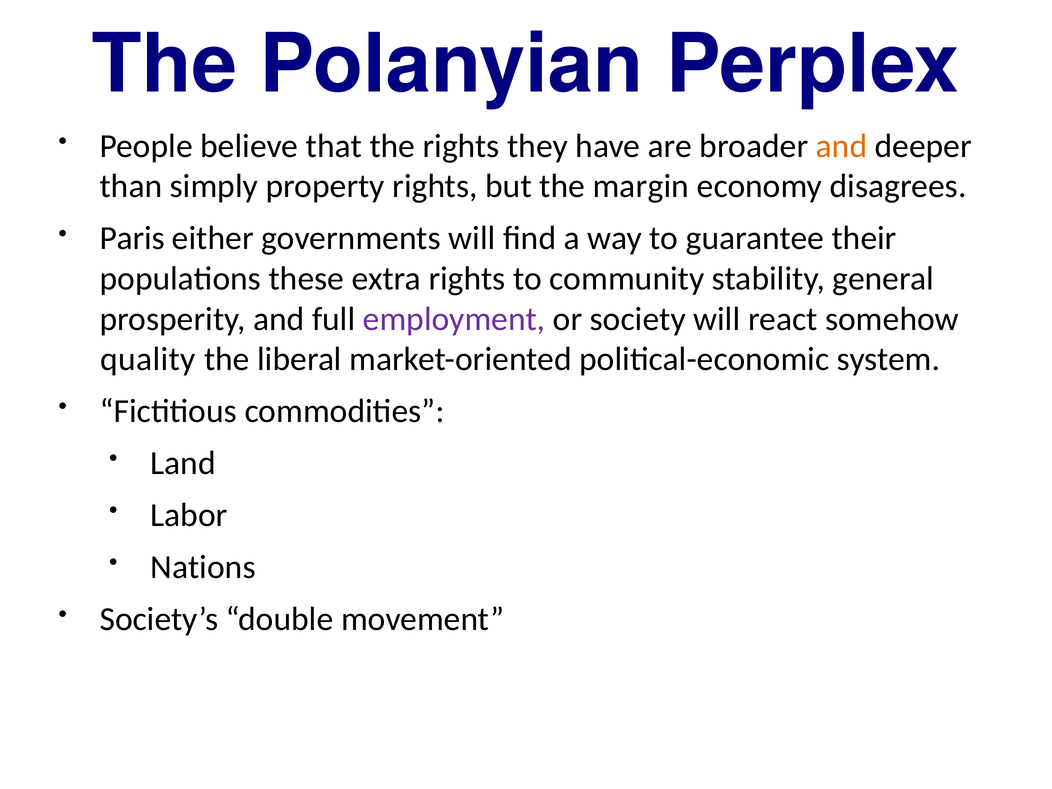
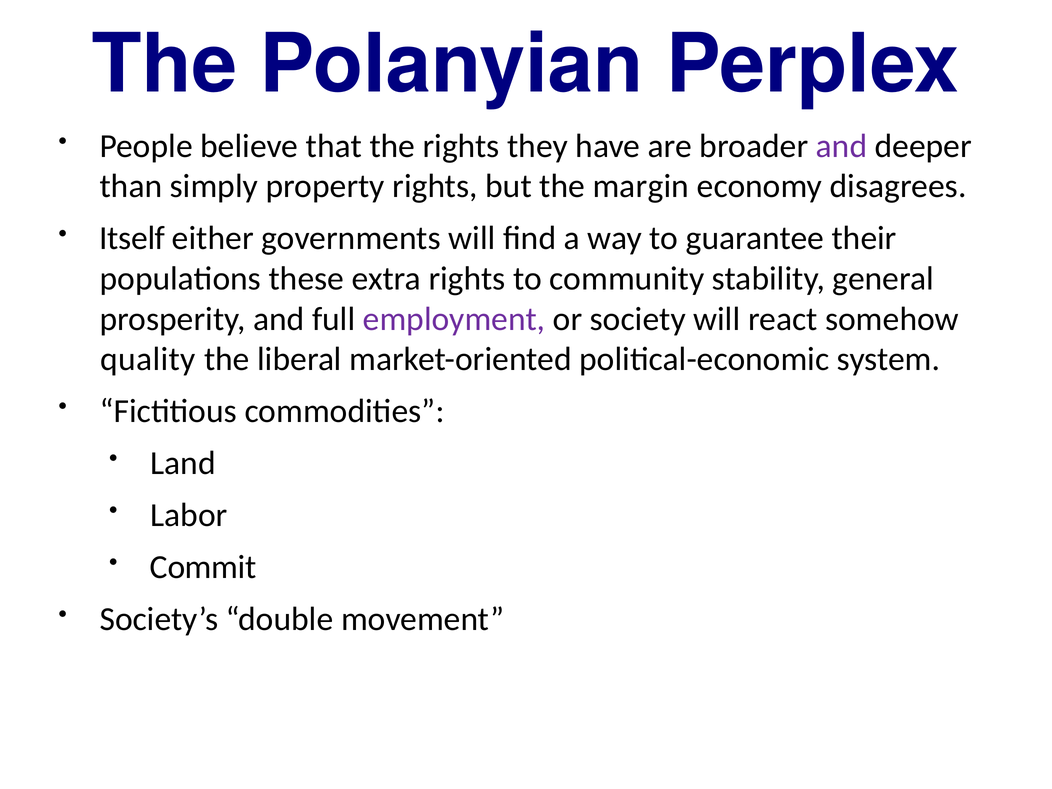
and colour: orange -> purple (841, 146)
Paris: Paris -> Itself (132, 238)
Nations: Nations -> Commit (203, 567)
